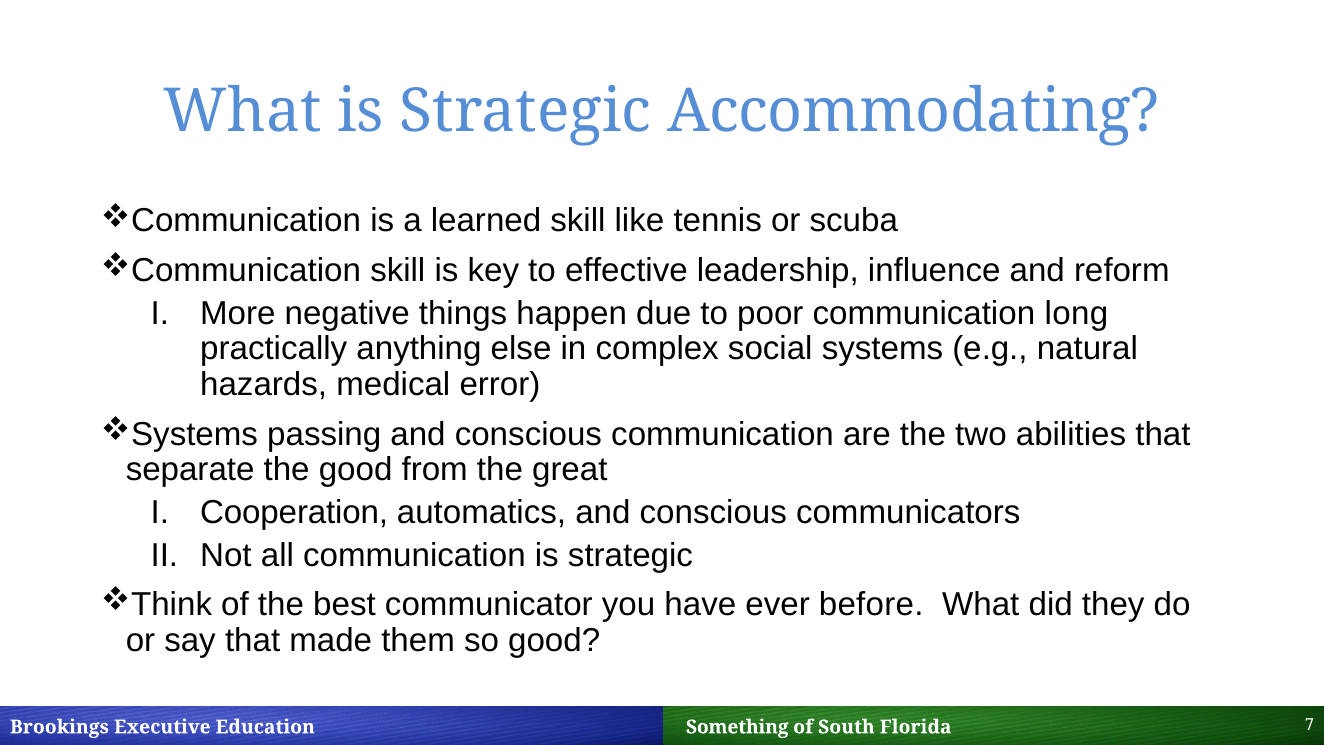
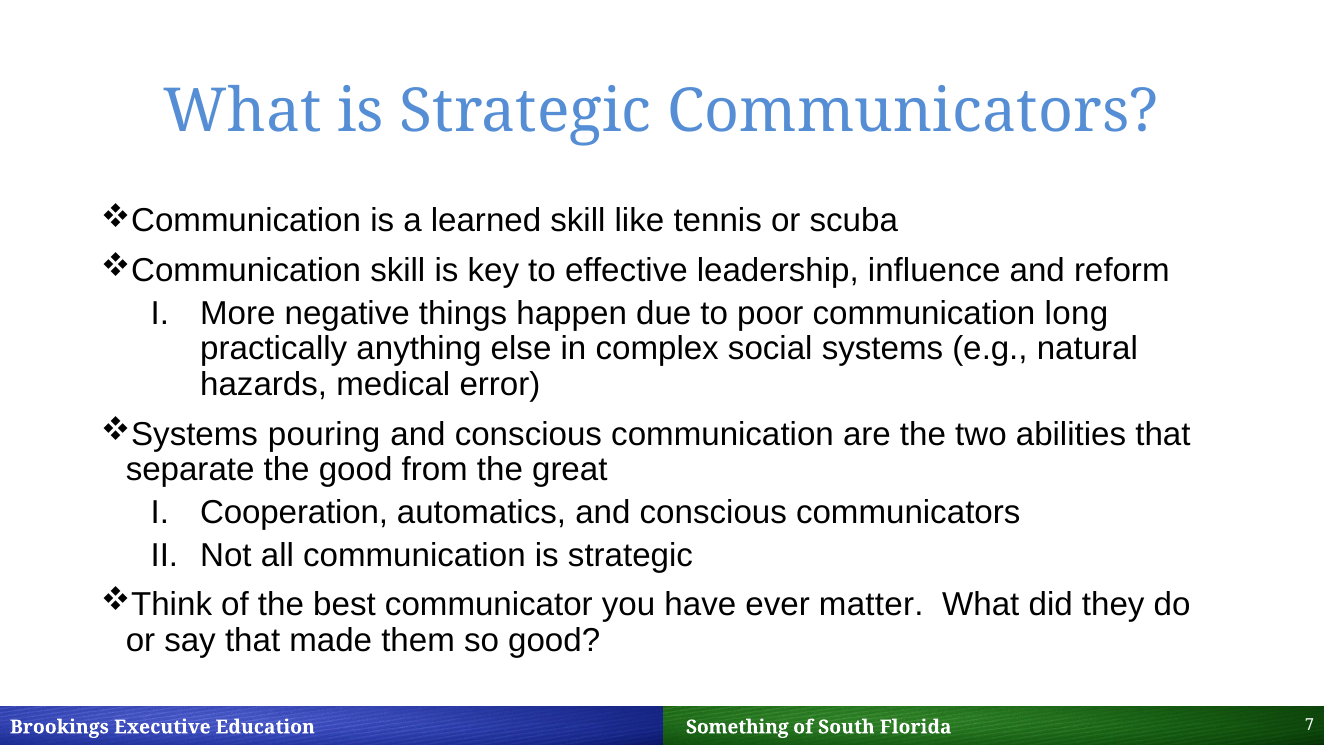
Strategic Accommodating: Accommodating -> Communicators (913, 111)
passing: passing -> pouring (324, 434)
before: before -> matter (871, 605)
